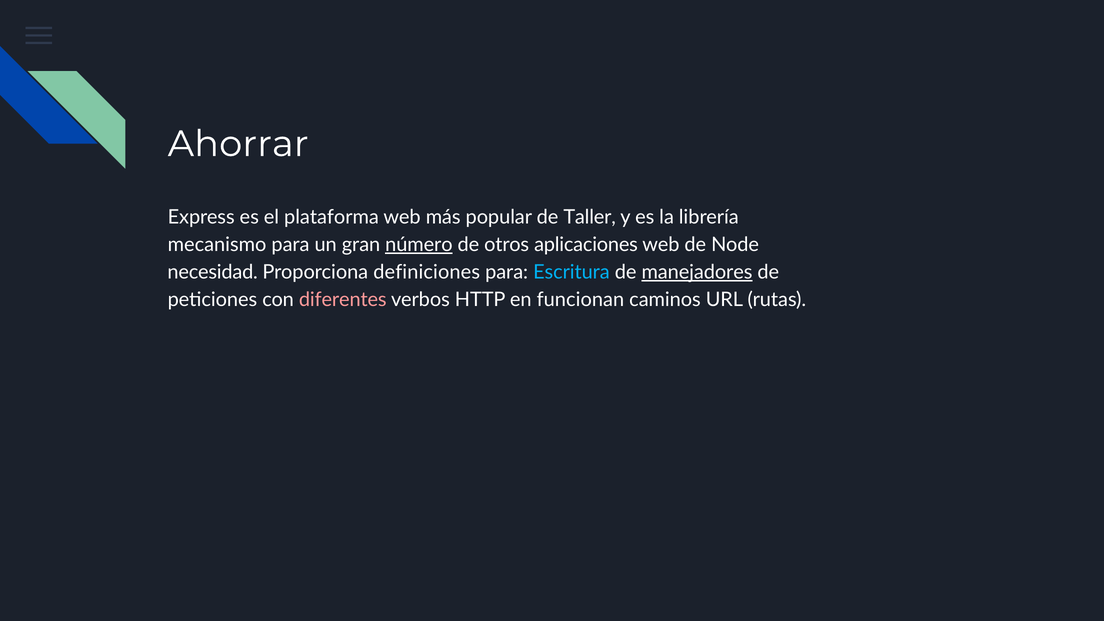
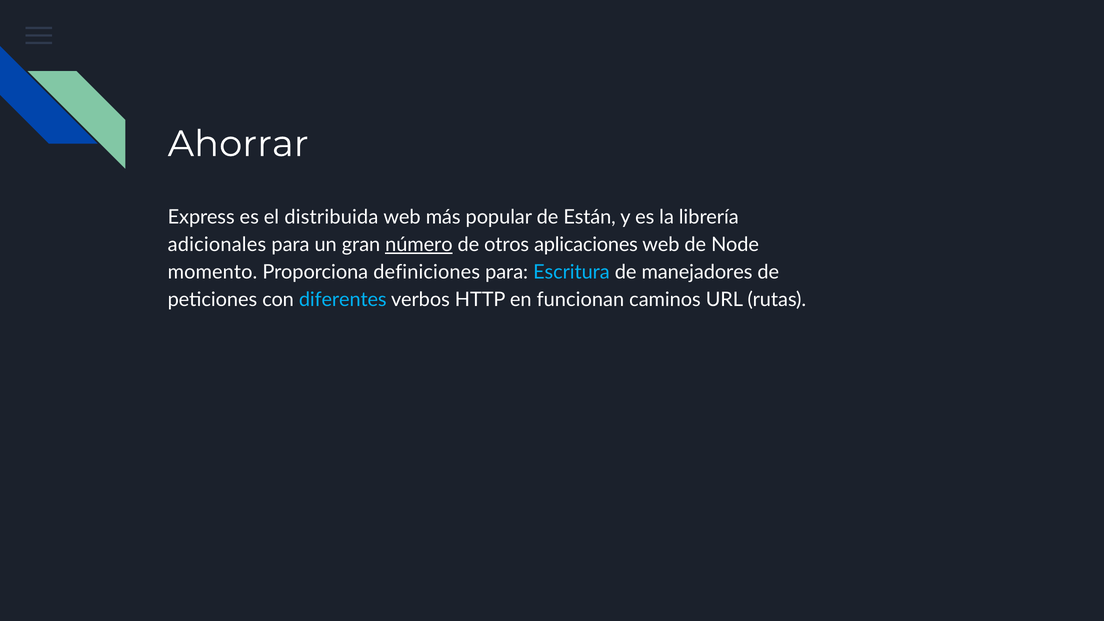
plataforma: plataforma -> distribuida (331, 217)
Taller: Taller -> Están (590, 217)
mecanismo: mecanismo -> adicionales (217, 245)
necesidad: necesidad -> momento (213, 272)
manejadores underline: present -> none (697, 272)
diferentes colour: pink -> light blue (343, 300)
